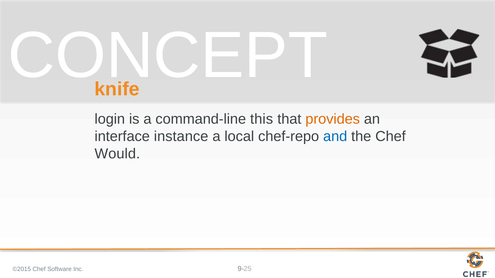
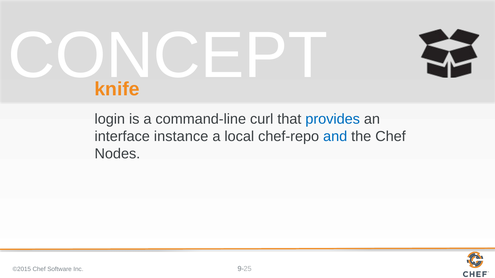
this: this -> curl (262, 119)
provides colour: orange -> blue (333, 119)
Would: Would -> Nodes (117, 154)
